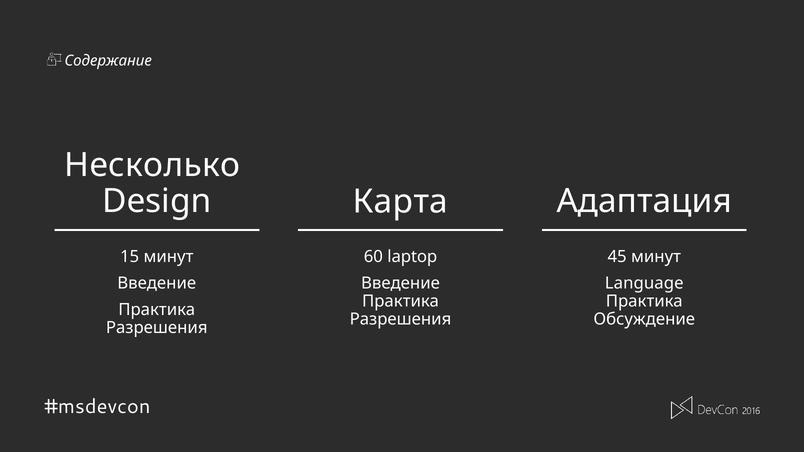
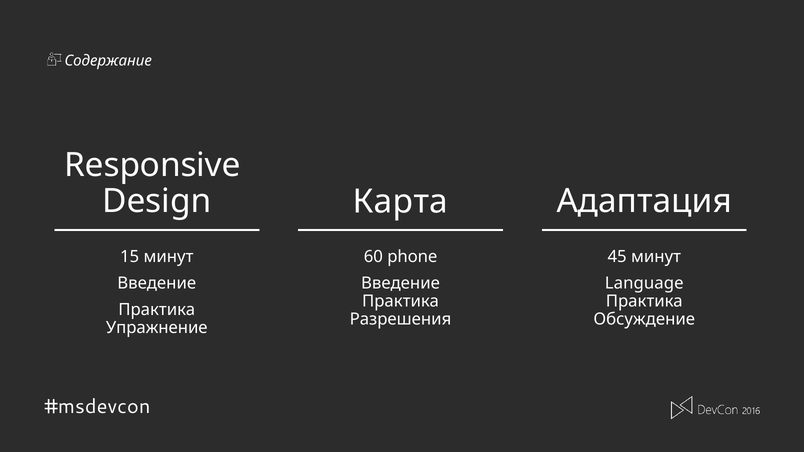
Несколько: Несколько -> Responsive (152, 165)
laptop: laptop -> phone (412, 257)
Разрешения: Разрешения -> Упражнение (157, 328)
